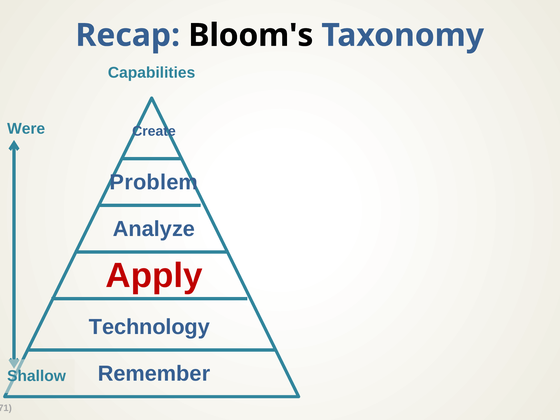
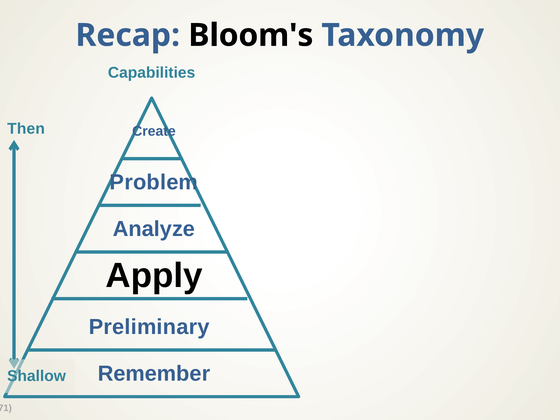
Were: Were -> Then (26, 129)
Apply colour: red -> black (154, 276)
Technology: Technology -> Preliminary (149, 327)
